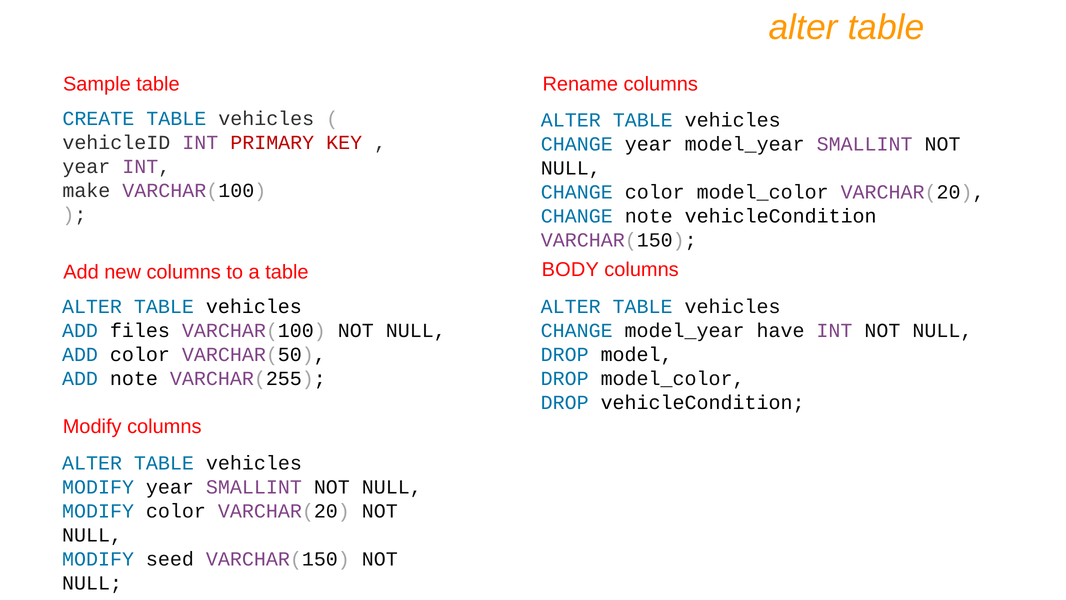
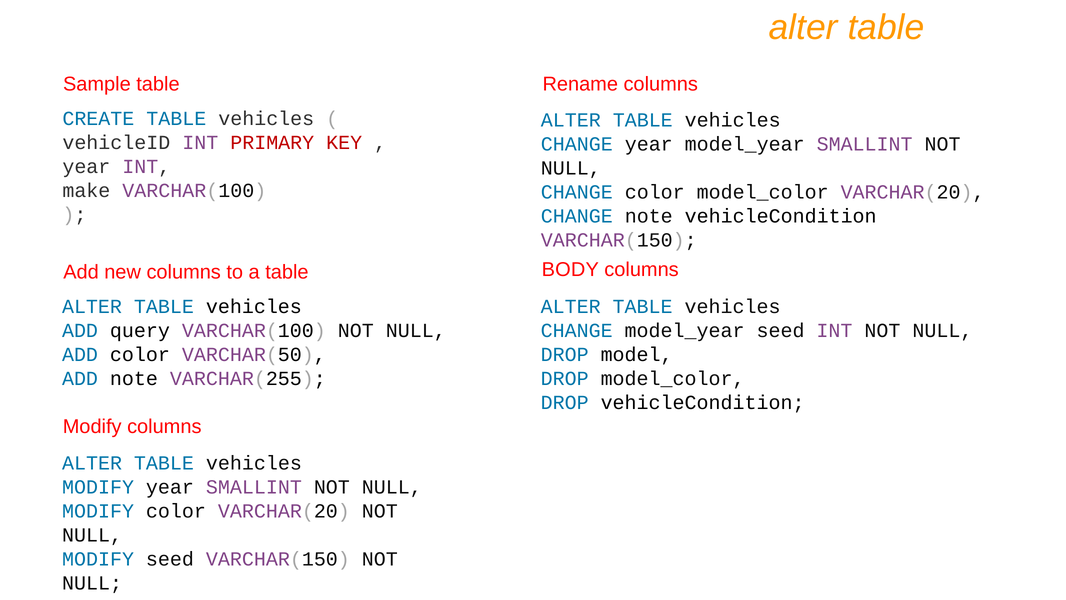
files: files -> query (140, 331)
model_year have: have -> seed (781, 330)
